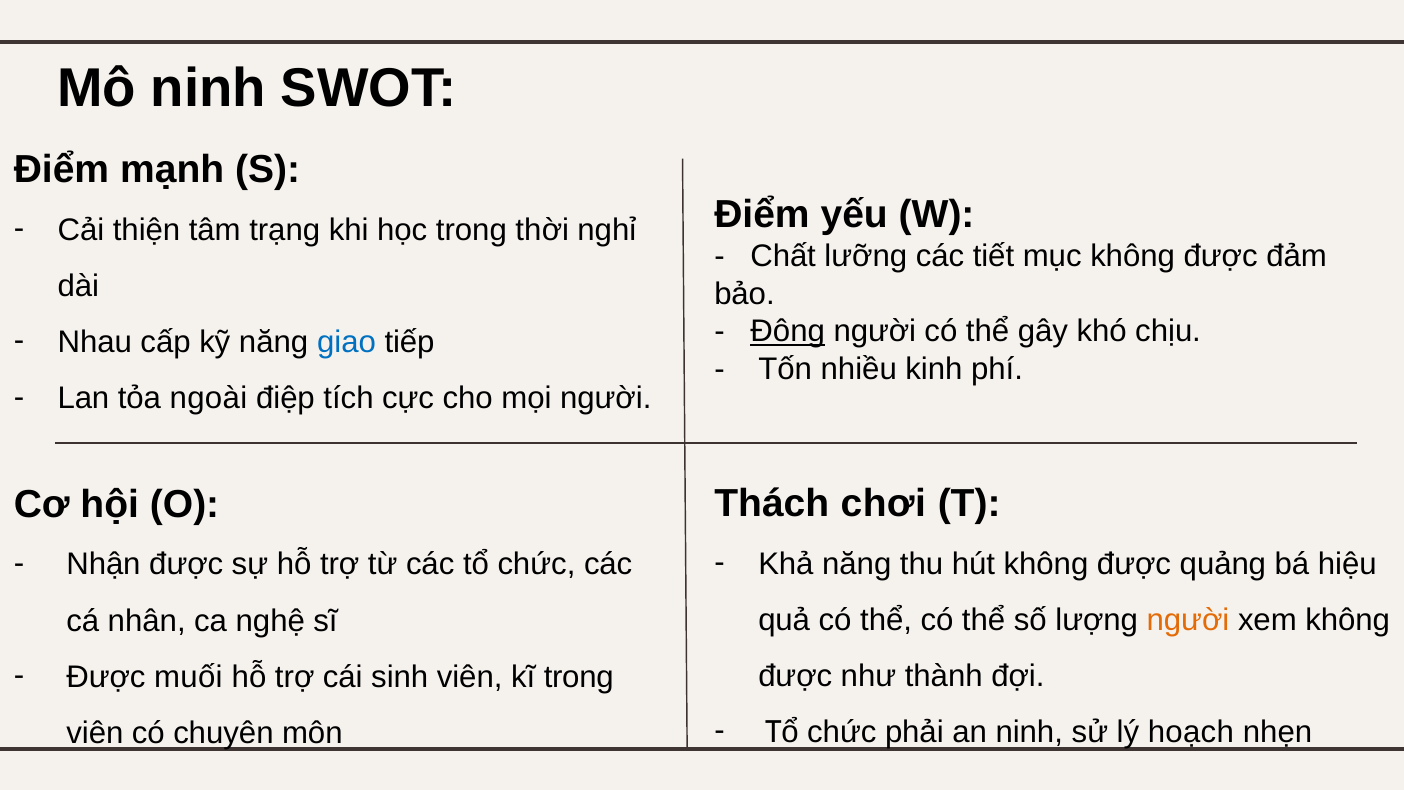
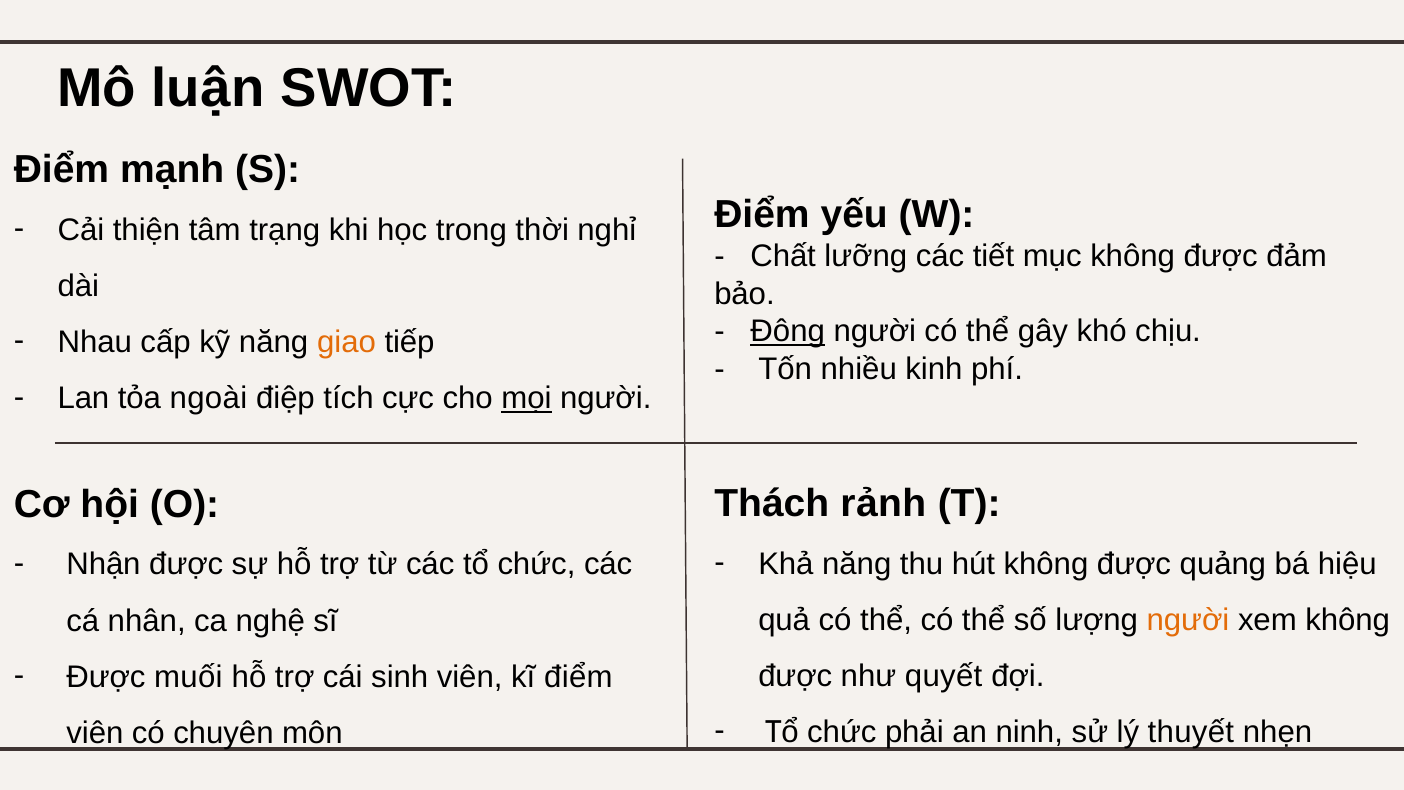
Mô ninh: ninh -> luận (208, 89)
giao colour: blue -> orange (347, 342)
mọi underline: none -> present (526, 398)
chơi: chơi -> rảnh (883, 503)
kĩ trong: trong -> điểm (578, 677)
thành: thành -> quyết (944, 676)
hoạch: hoạch -> thuyết (1191, 732)
